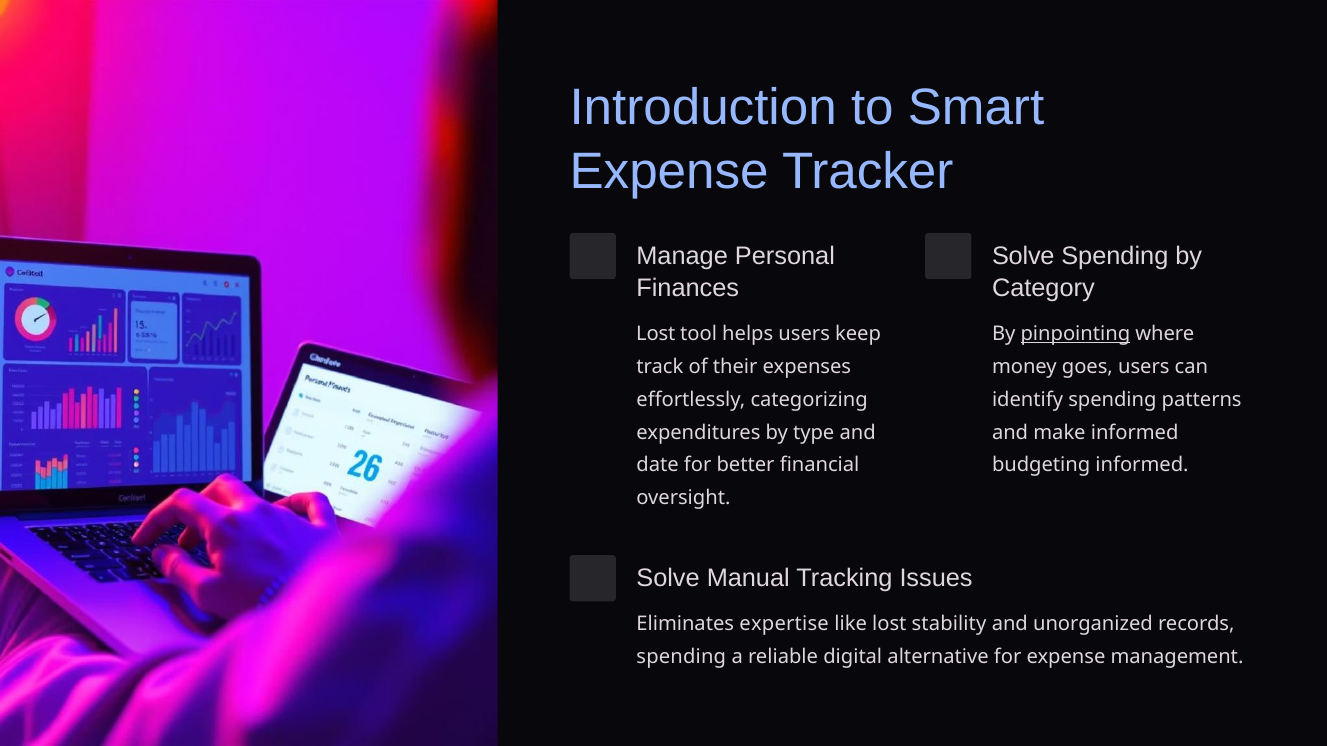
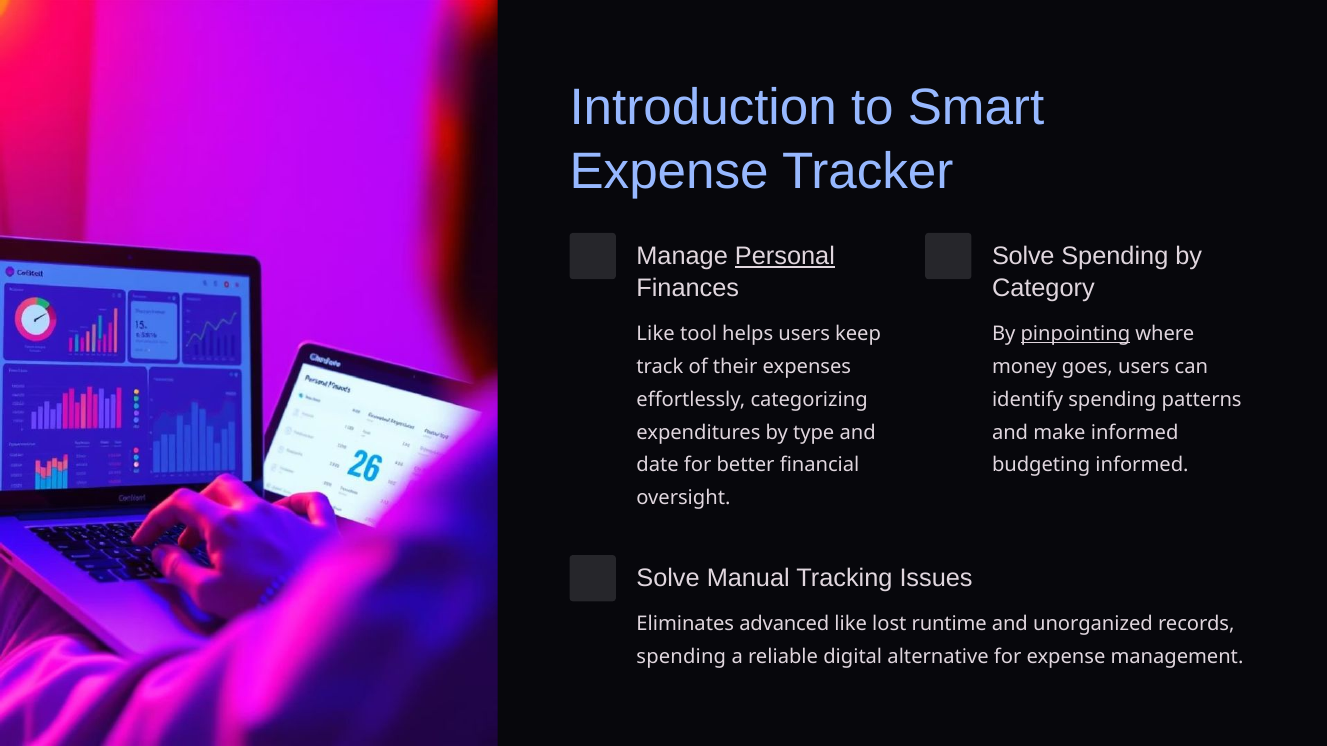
Personal underline: none -> present (785, 256)
Lost: Lost -> Like (656, 334)
expertise: expertise -> advanced (784, 624)
stability: stability -> runtime (949, 624)
